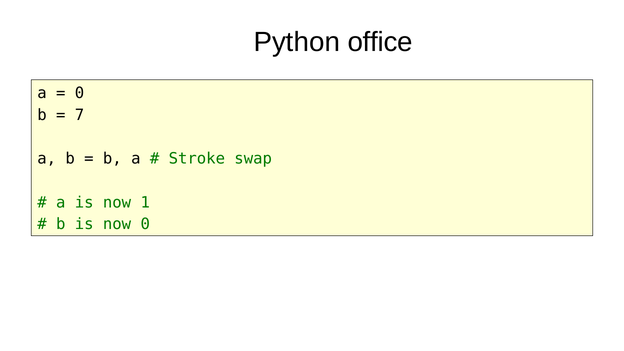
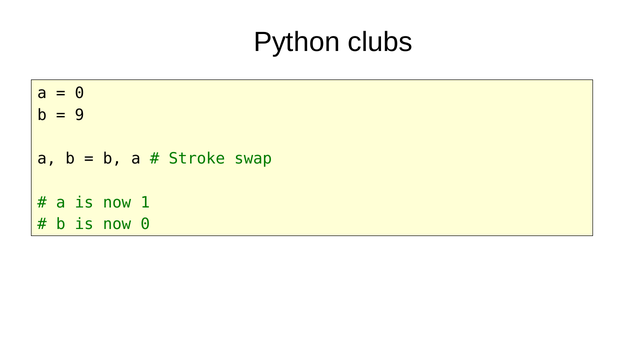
office: office -> clubs (380, 42)
7: 7 -> 9 (80, 115)
